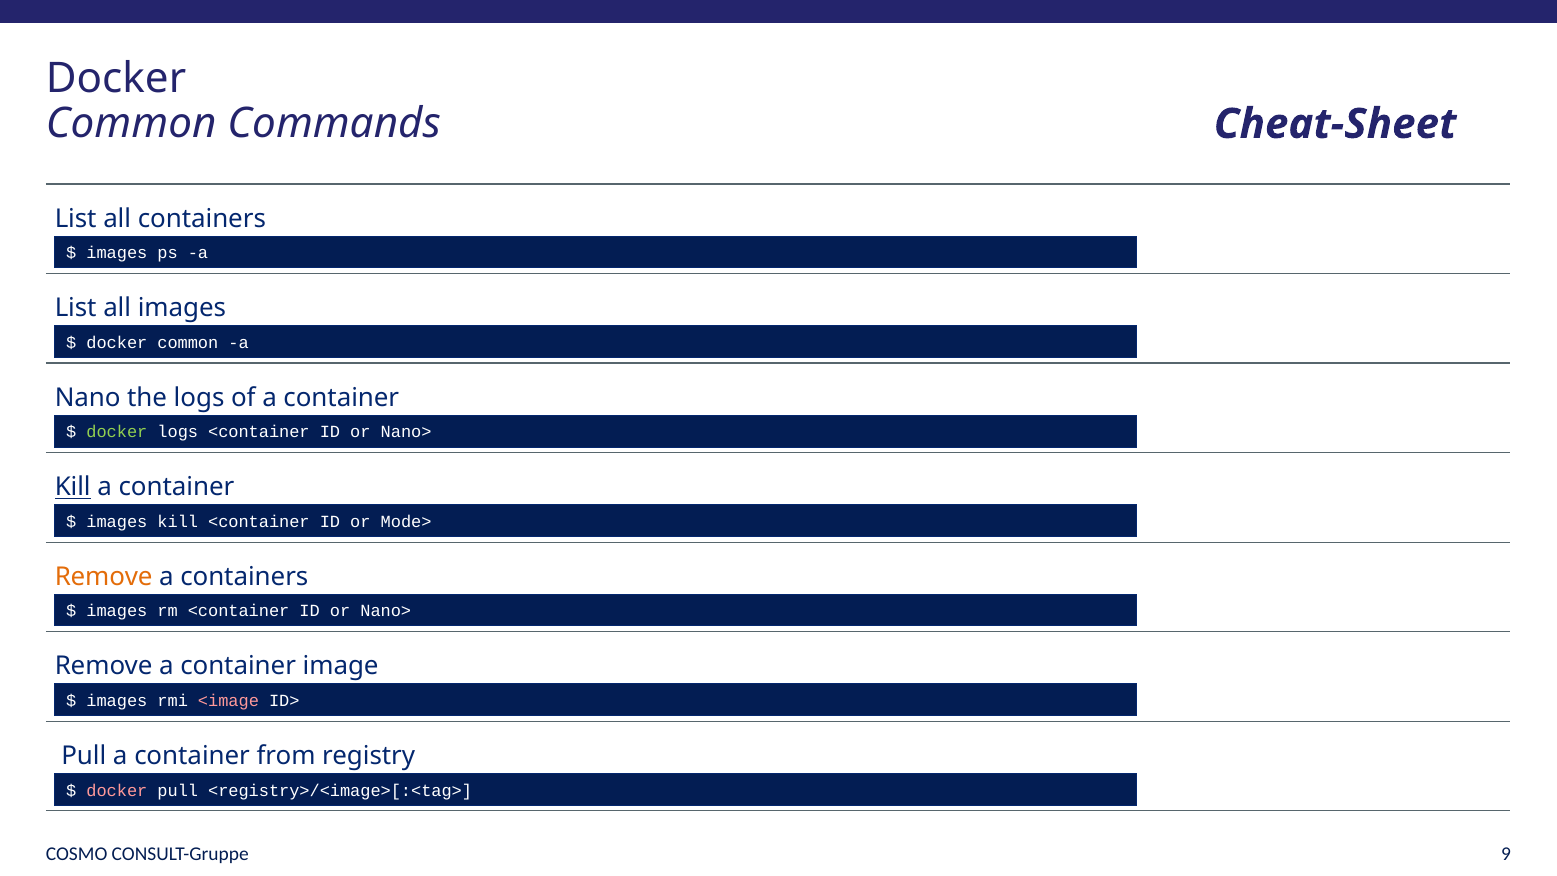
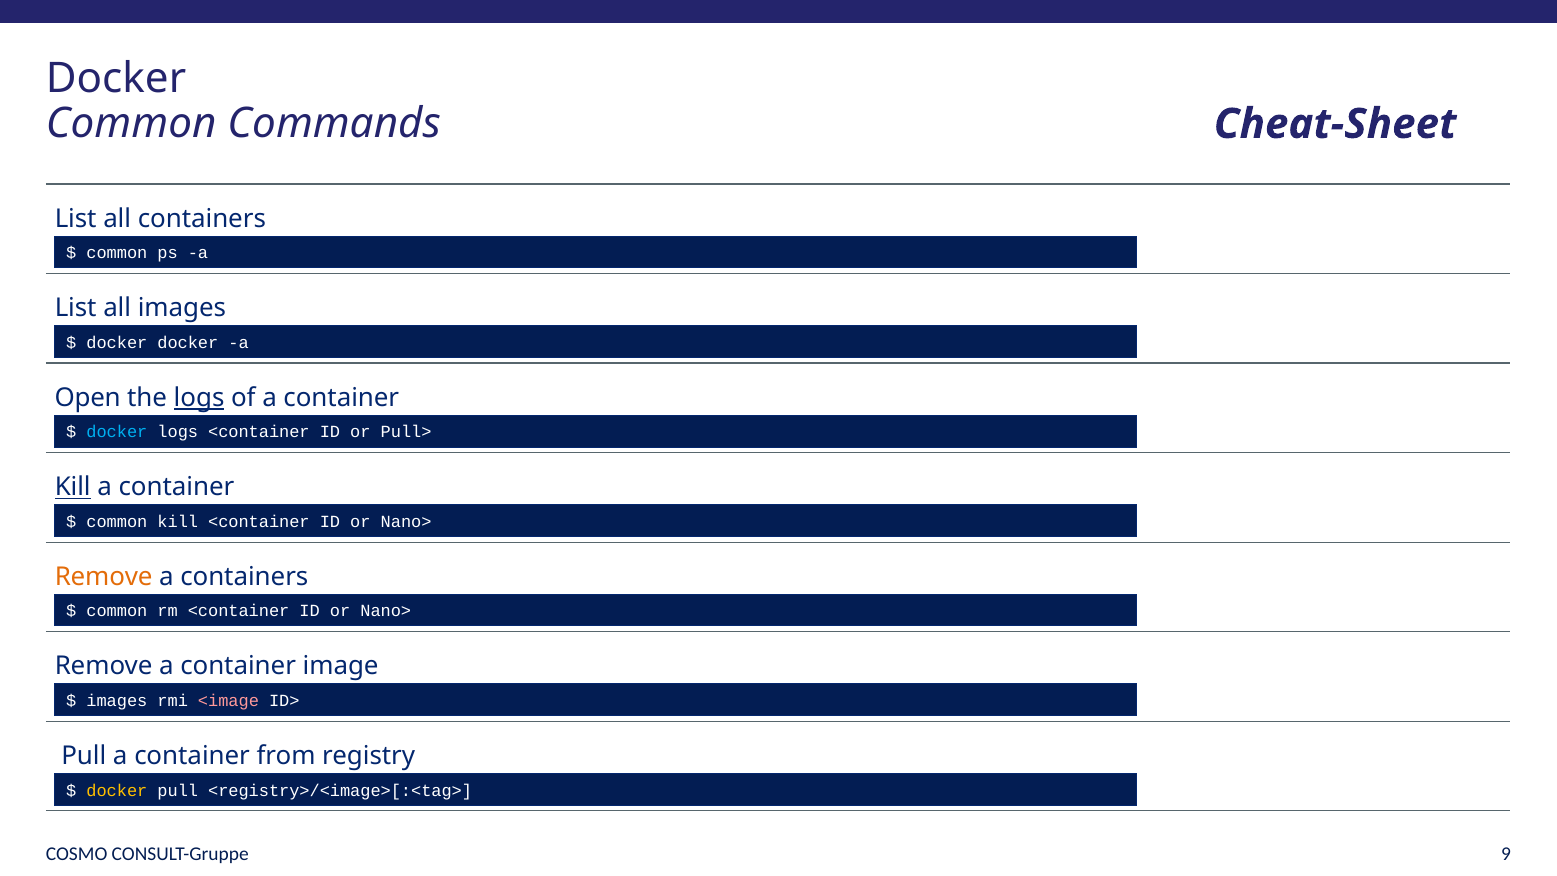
images: images -> common (117, 253)
common: common -> docker (188, 343)
Nano: Nano -> Open (88, 398)
logs underline: none -> present (199, 398)
docker colour: light green -> light blue (117, 432)
Nano>: Nano> -> Pull> (406, 432)
images: images -> common (117, 522)
Mode>: Mode> -> Nano> (406, 522)
images: images -> common (117, 611)
docker colour: pink -> yellow (117, 791)
